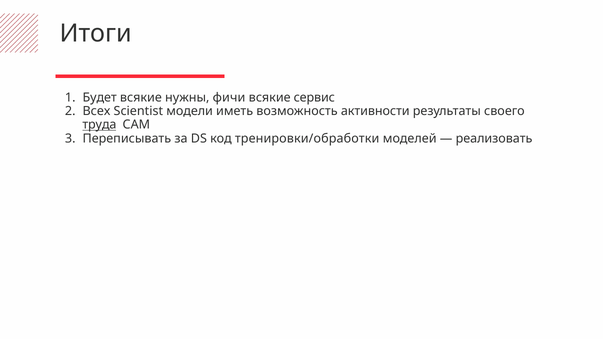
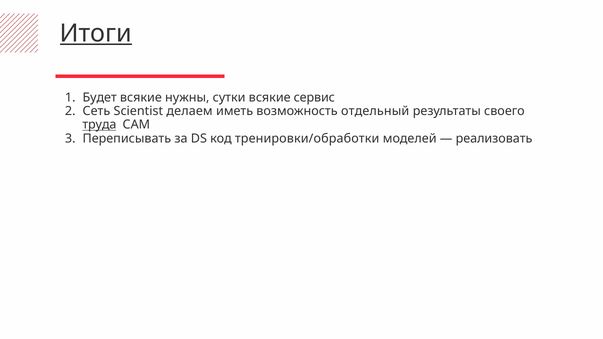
Итоги underline: none -> present (96, 33)
фичи: фичи -> сутки (229, 98)
Всех: Всех -> Сеть (96, 111)
модели: модели -> делаем (190, 111)
активности: активности -> отдельный (375, 111)
